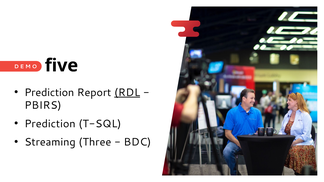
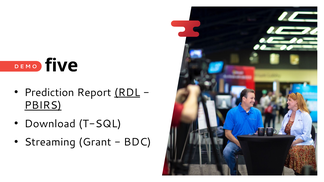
PBIRS underline: none -> present (43, 106)
Prediction: Prediction -> Download (50, 124)
Three: Three -> Grant (95, 142)
